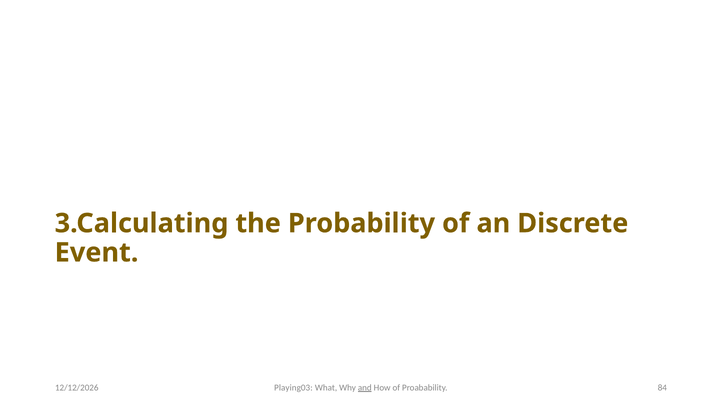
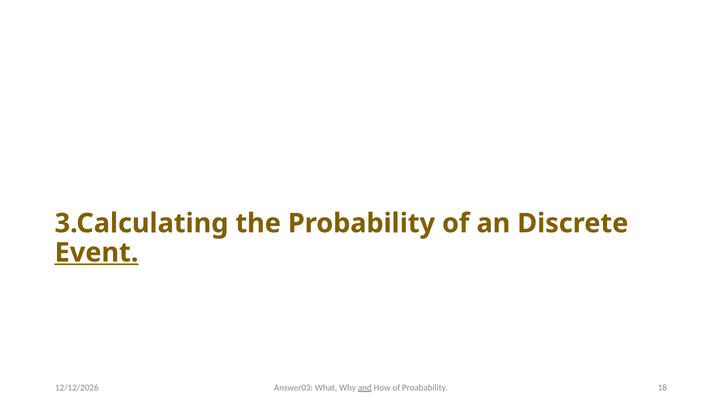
Event underline: none -> present (97, 253)
Playing03: Playing03 -> Answer03 (293, 388)
84: 84 -> 18 (662, 388)
